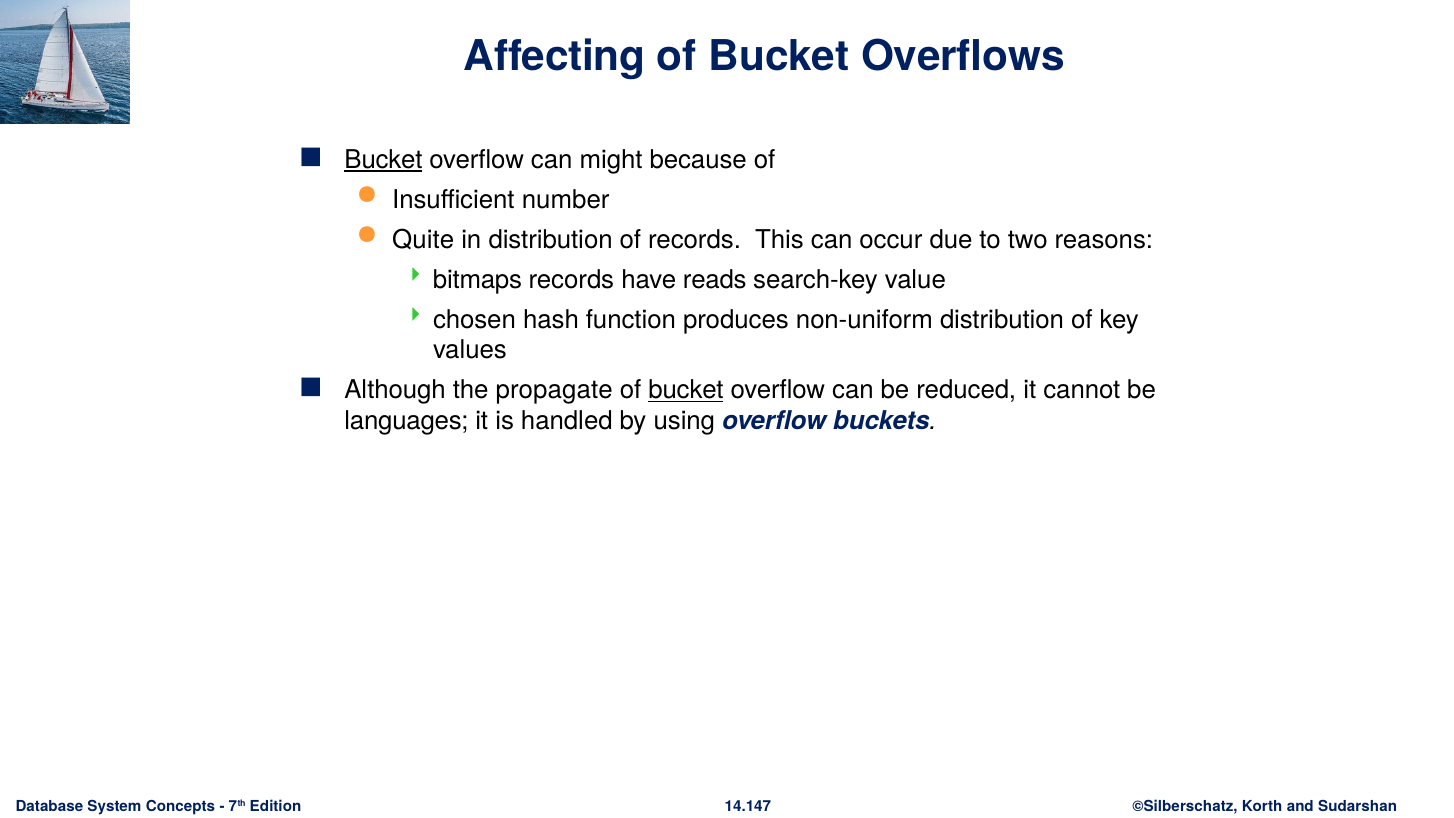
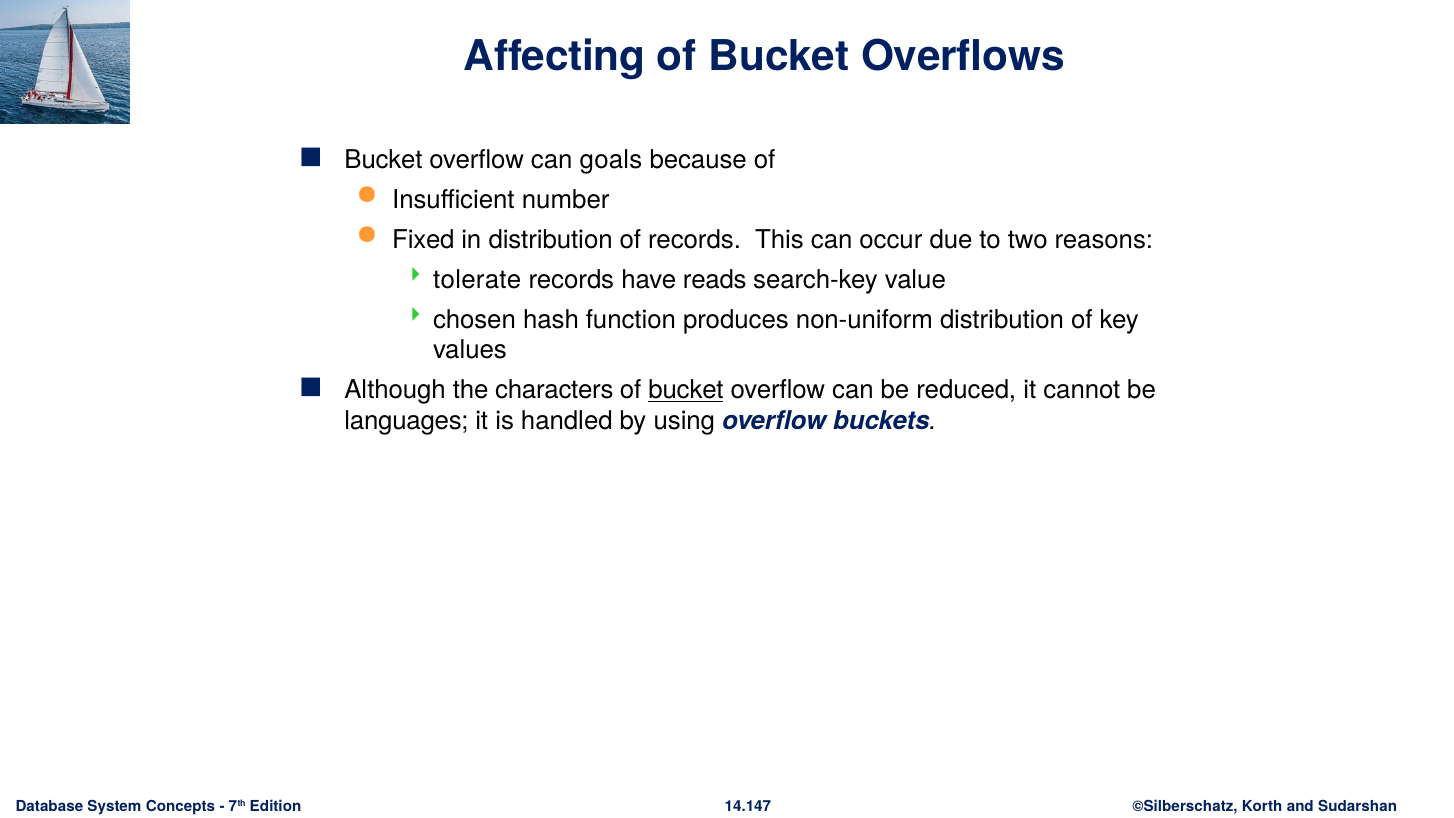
Bucket underline: present -> none (383, 160)
might: might -> goals (611, 160)
Quite: Quite -> Fixed (423, 240)
bitmaps: bitmaps -> tolerate (477, 280)
propagate: propagate -> characters (554, 390)
